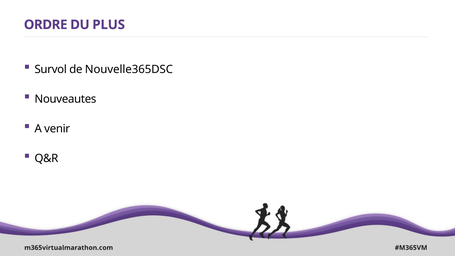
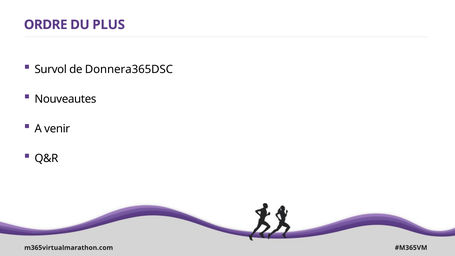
Nouvelle365DSC: Nouvelle365DSC -> Donnera365DSC (129, 70)
